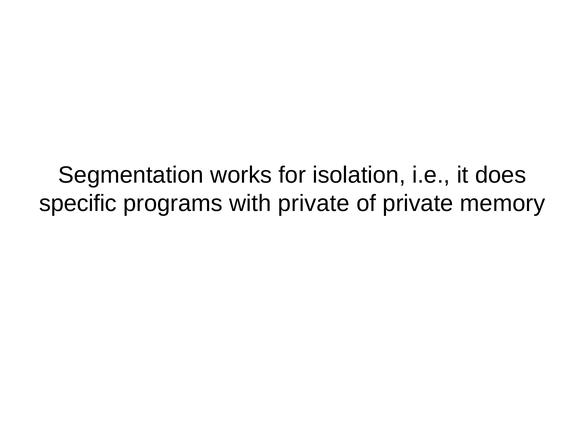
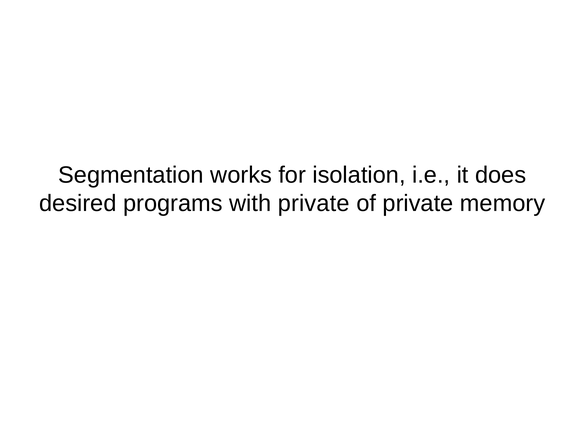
specific: specific -> desired (78, 203)
